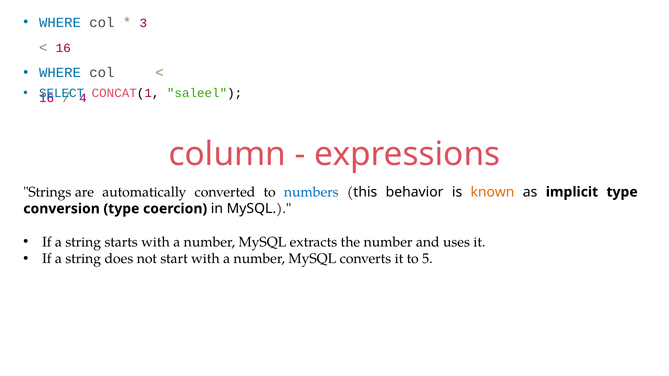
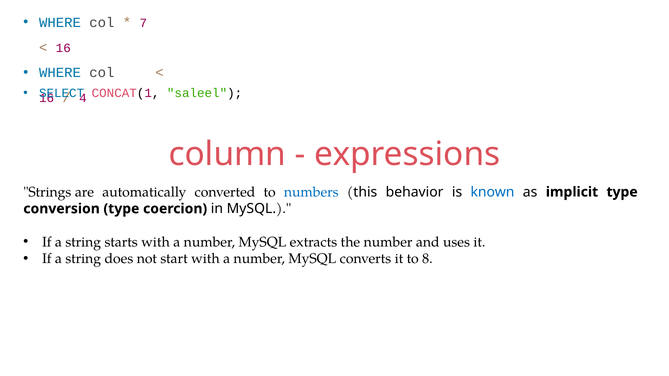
3: 3 -> 7 (143, 23)
known colour: orange -> blue (493, 192)
5: 5 -> 8 (427, 259)
